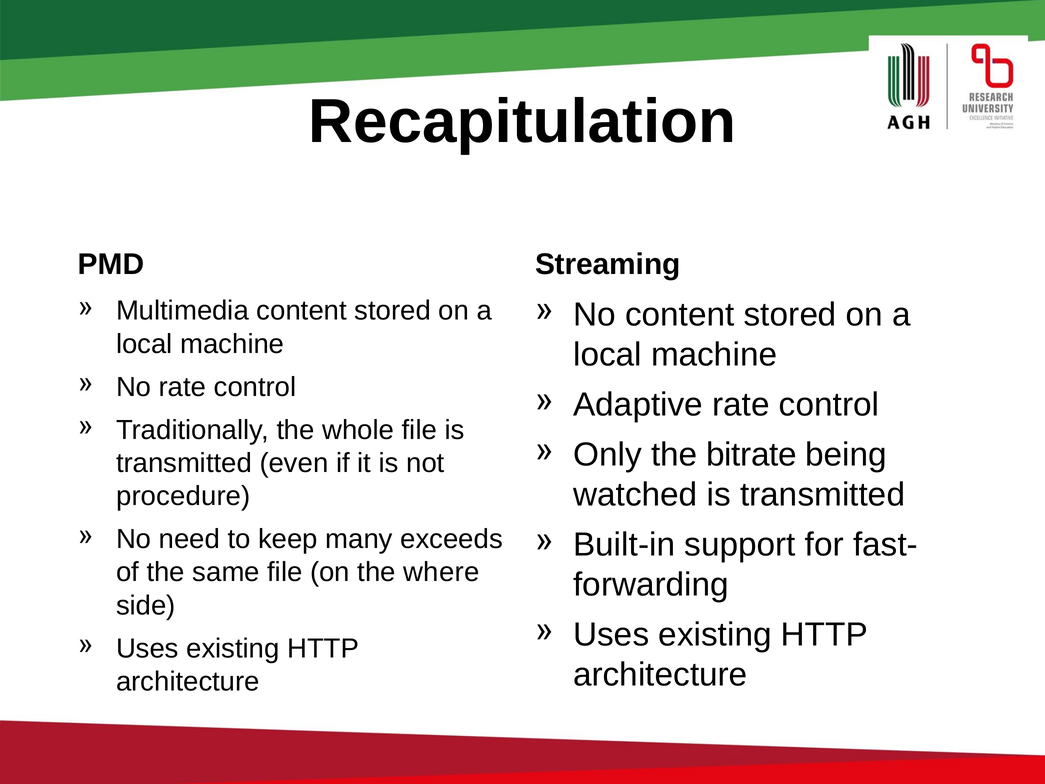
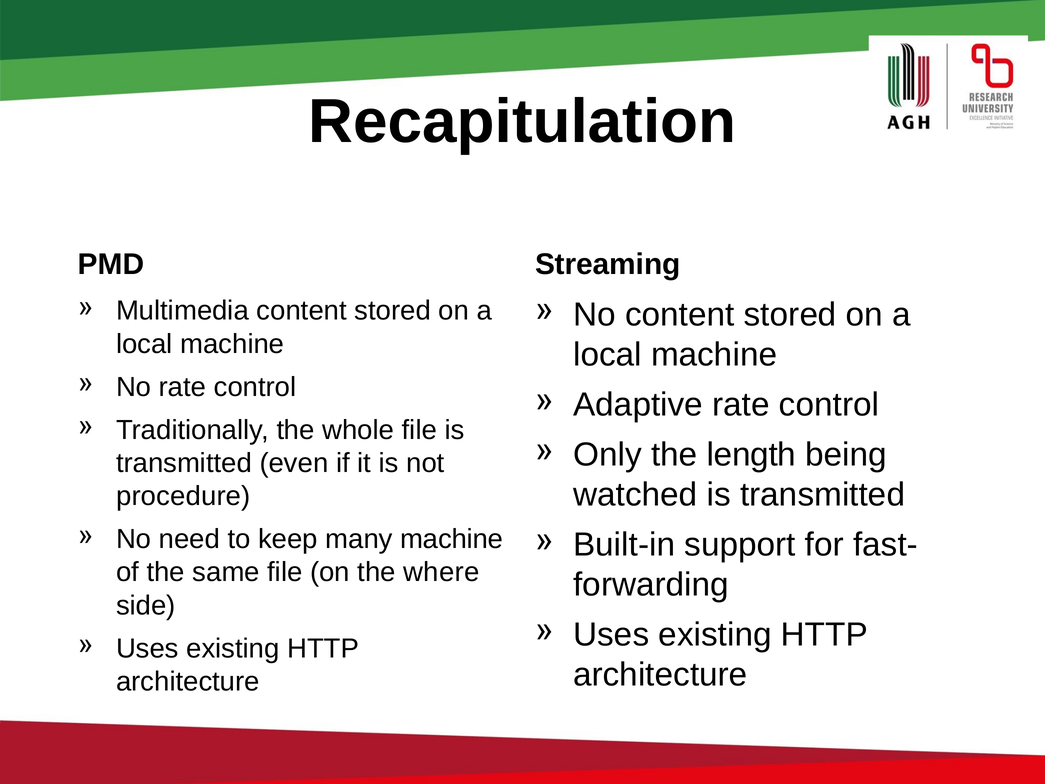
bitrate: bitrate -> length (751, 455)
many exceeds: exceeds -> machine (452, 539)
